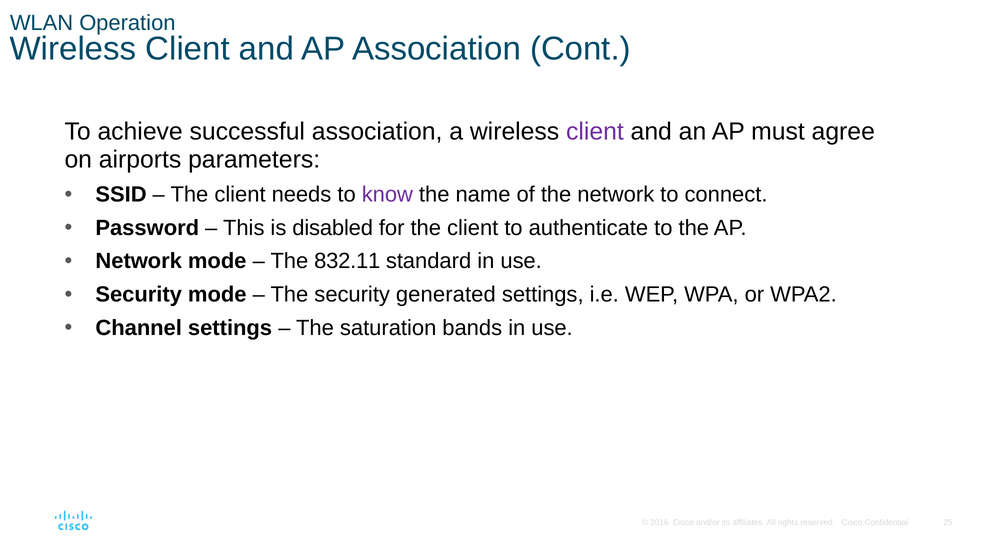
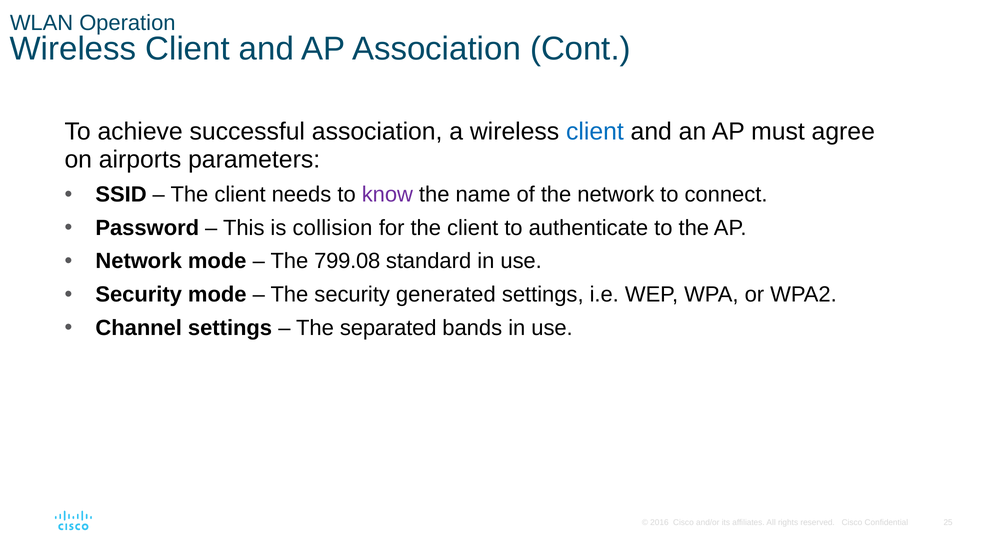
client colour: purple -> blue (595, 131)
disabled: disabled -> collision (332, 228)
832.11: 832.11 -> 799.08 (347, 261)
saturation: saturation -> separated (388, 328)
